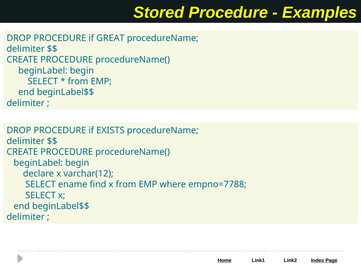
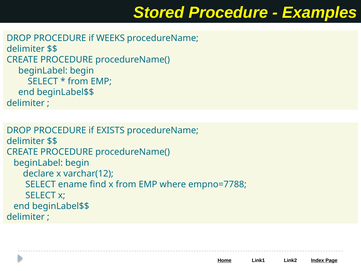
GREAT: GREAT -> WEEKS (111, 38)
